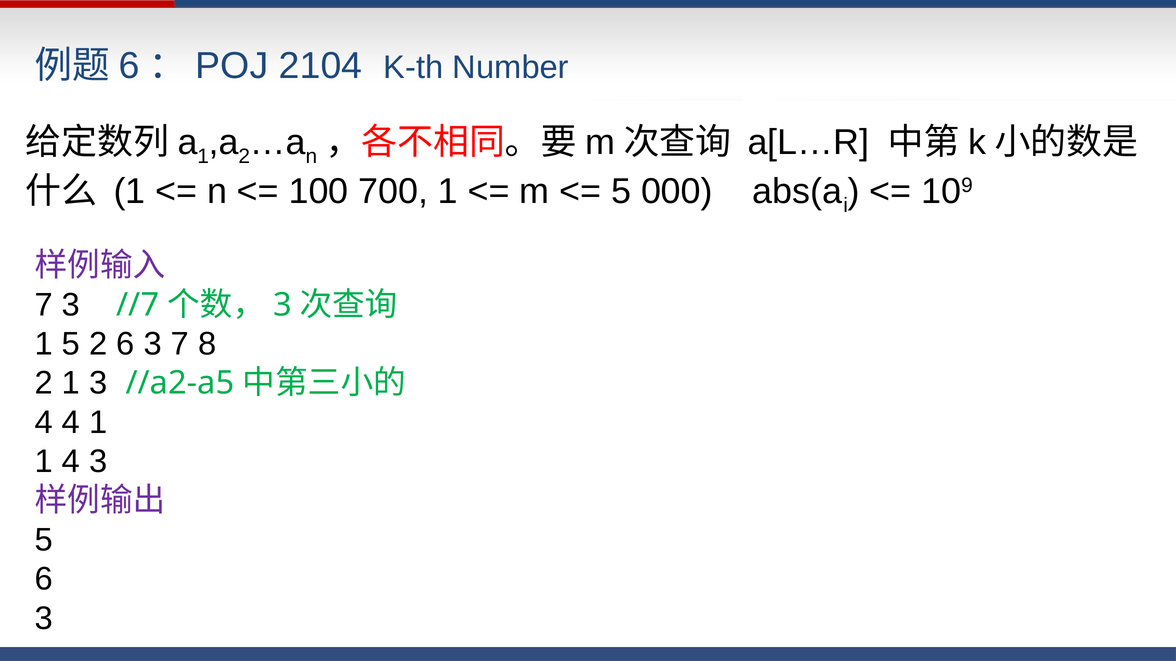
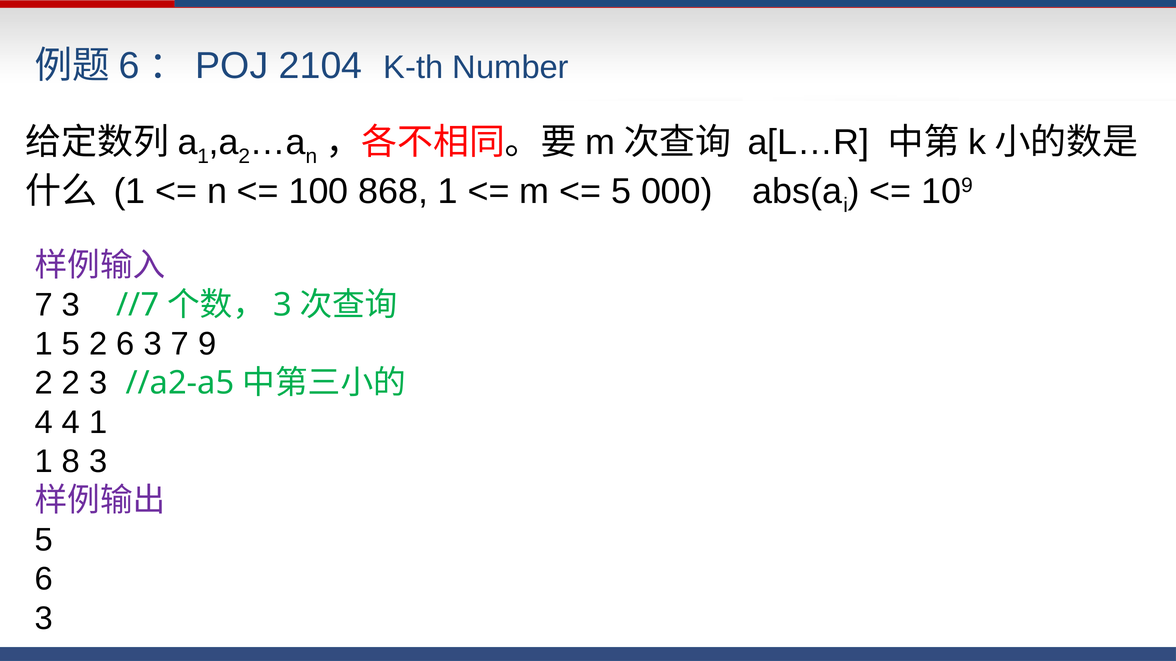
700: 700 -> 868 (393, 191)
8: 8 -> 9 (207, 344)
2 1: 1 -> 2 (71, 383)
1 4: 4 -> 8 (71, 462)
